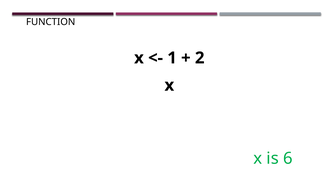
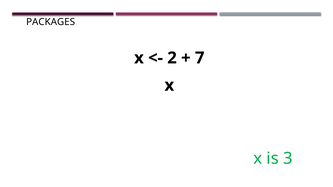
FUNCTION: FUNCTION -> PACKAGES (51, 22)
1: 1 -> 2 (172, 58)
2: 2 -> 7 (200, 58)
6: 6 -> 3 (288, 159)
